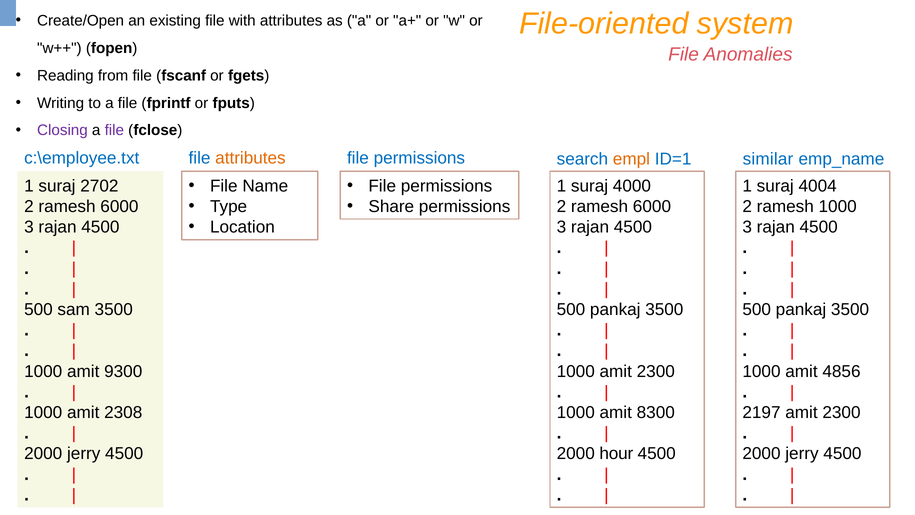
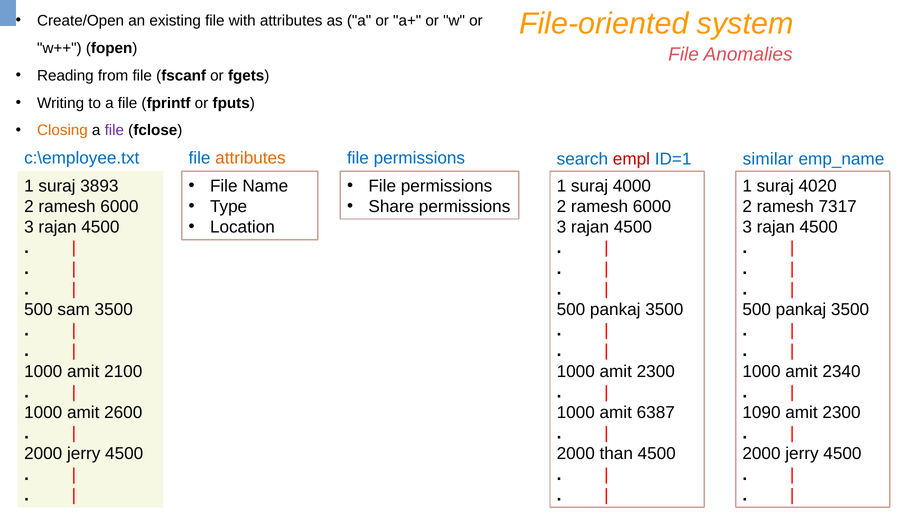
Closing colour: purple -> orange (62, 130)
empl colour: orange -> red (631, 159)
2702: 2702 -> 3893 (99, 186)
4004: 4004 -> 4020 (818, 186)
ramesh 1000: 1000 -> 7317 (838, 206)
9300: 9300 -> 2100 (123, 371)
4856: 4856 -> 2340 (841, 371)
2308: 2308 -> 2600 (123, 412)
8300: 8300 -> 6387 (656, 412)
2197: 2197 -> 1090 (761, 412)
hour: hour -> than (616, 454)
